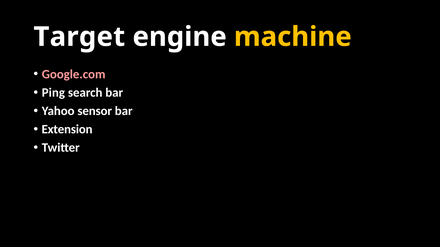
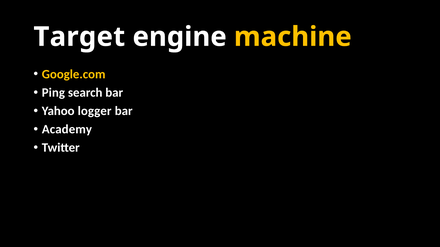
Google.com colour: pink -> yellow (74, 74)
sensor: sensor -> logger (95, 111)
Extension: Extension -> Academy (67, 130)
